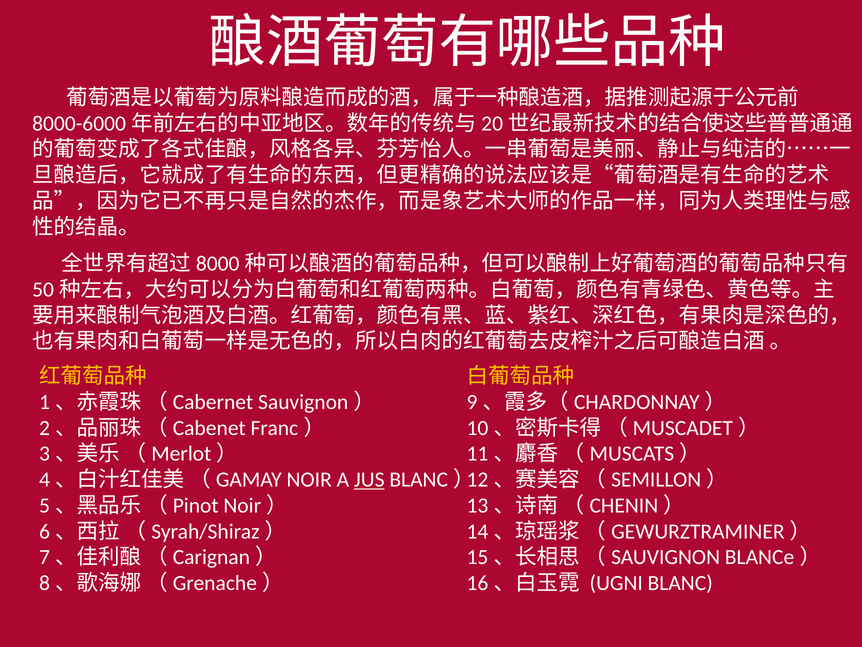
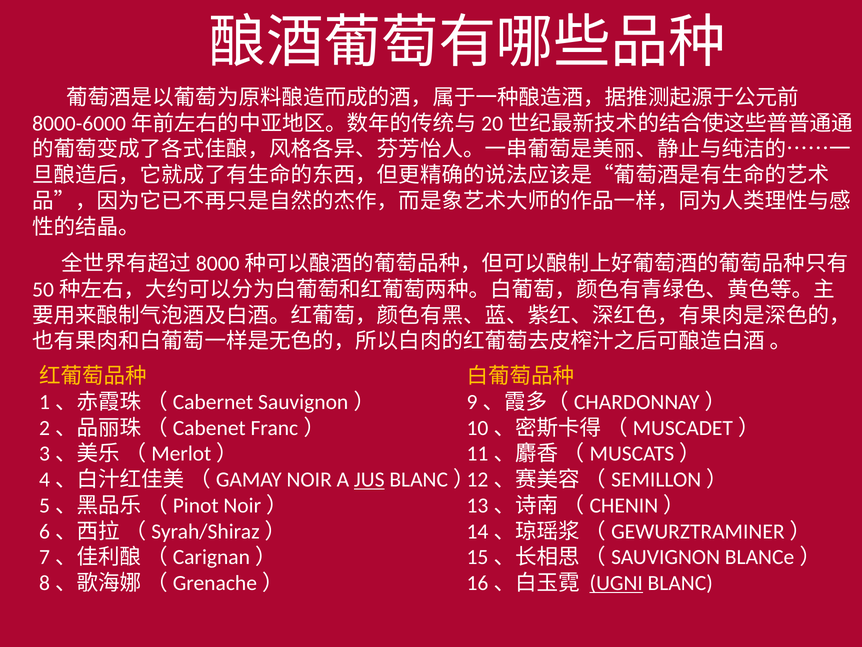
UGNI underline: none -> present (616, 583)
